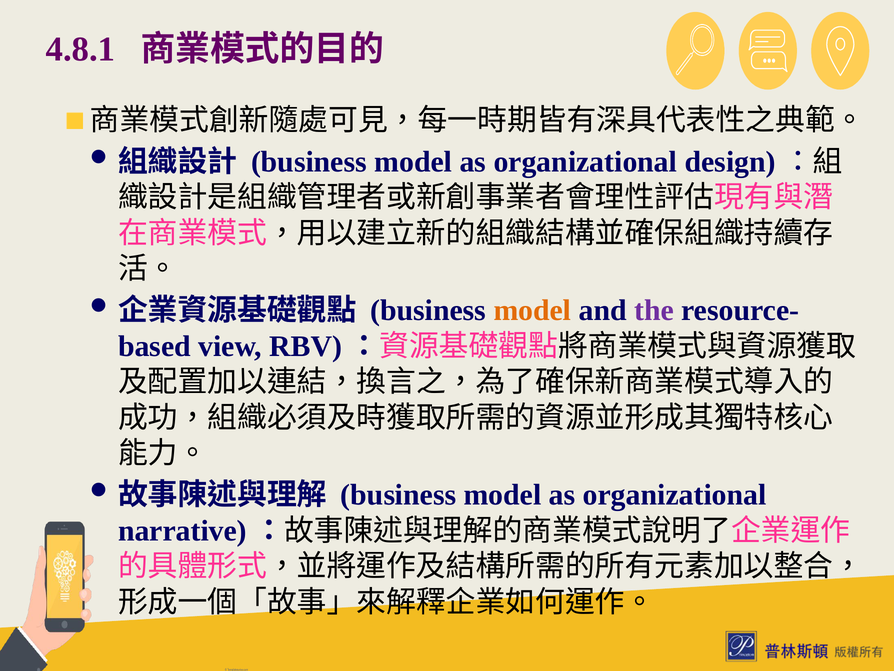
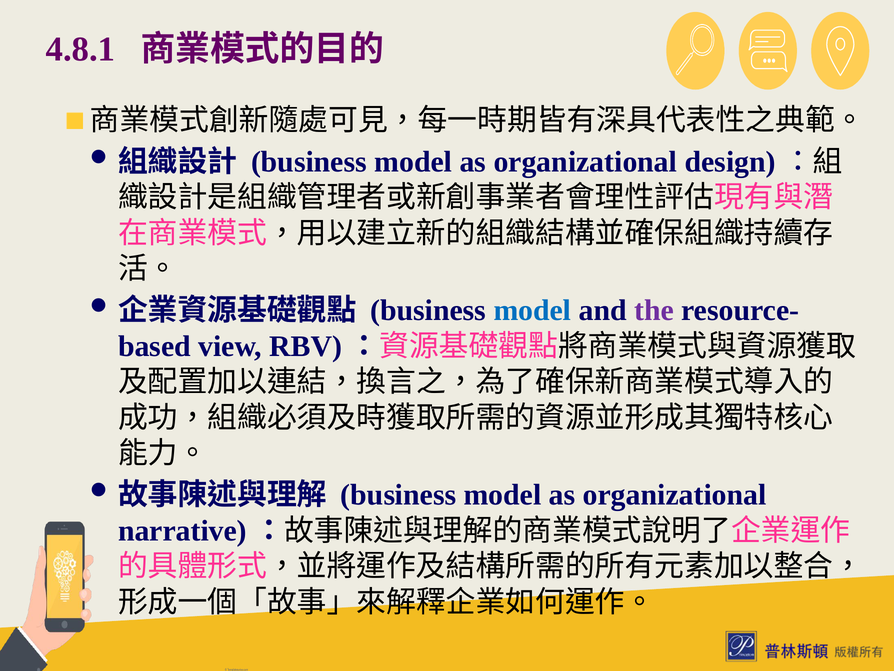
model colour: orange -> blue (532, 310)
